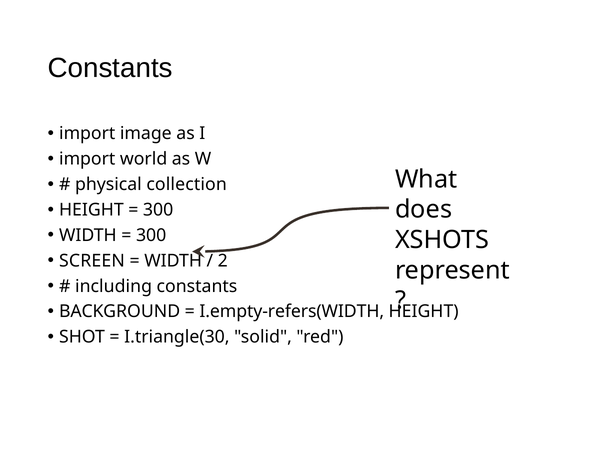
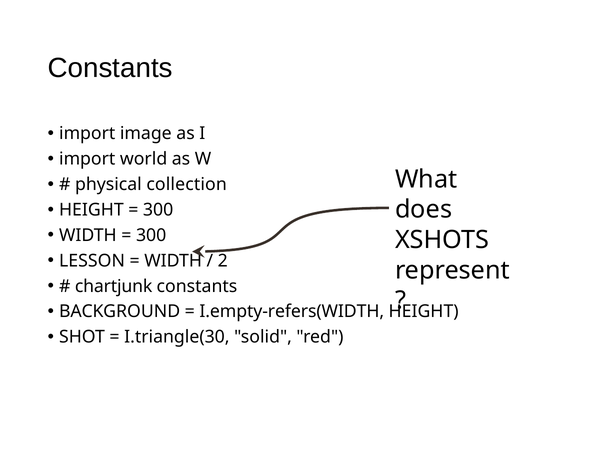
SCREEN: SCREEN -> LESSON (92, 260)
including: including -> chartjunk (114, 286)
